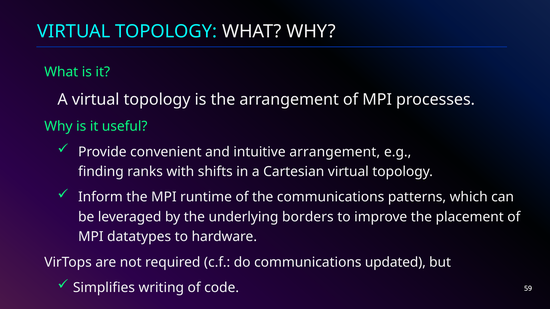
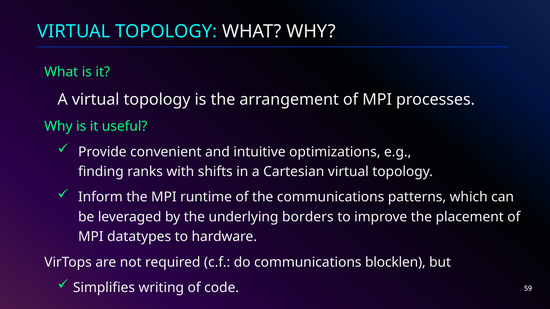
intuitive arrangement: arrangement -> optimizations (335, 152)
updated: updated -> blocklen (395, 262)
